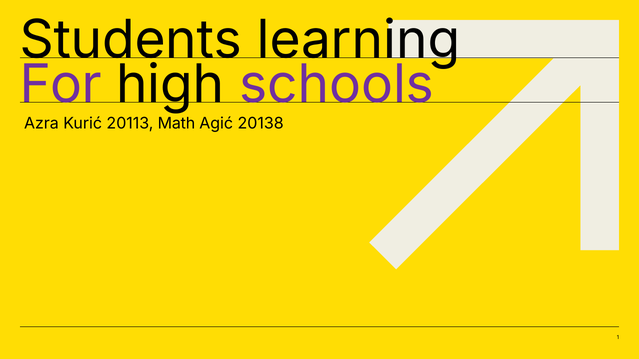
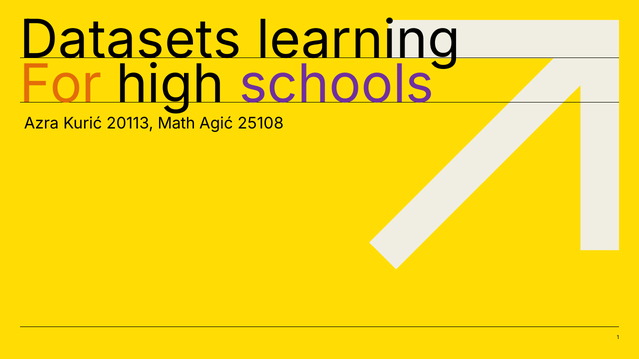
Students: Students -> Datasets (131, 40)
For colour: purple -> orange (61, 85)
20138: 20138 -> 25108 (261, 124)
